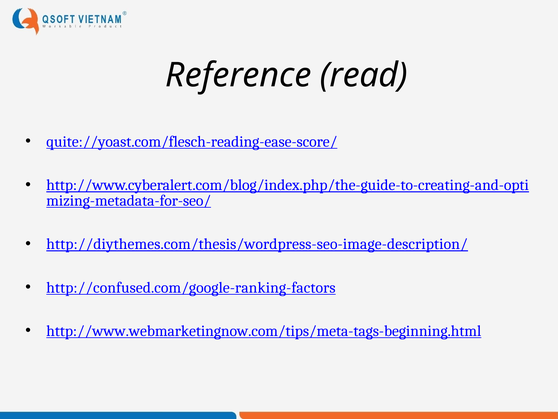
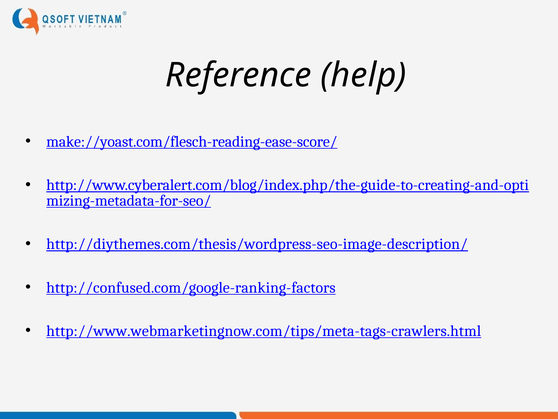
read: read -> help (364, 75)
quite://yoast.com/flesch-reading-ease-score/: quite://yoast.com/flesch-reading-ease-score/ -> make://yoast.com/flesch-reading-ease-score/ (192, 142)
http://www.webmarketingnow.com/tips/meta-tags-beginning.html: http://www.webmarketingnow.com/tips/meta-tags-beginning.html -> http://www.webmarketingnow.com/tips/meta-tags-crawlers.html (264, 331)
